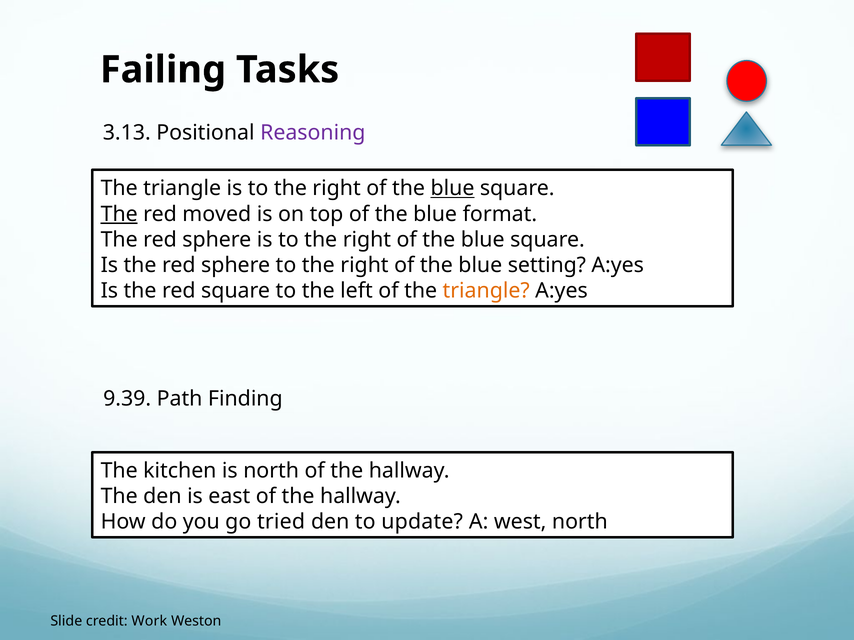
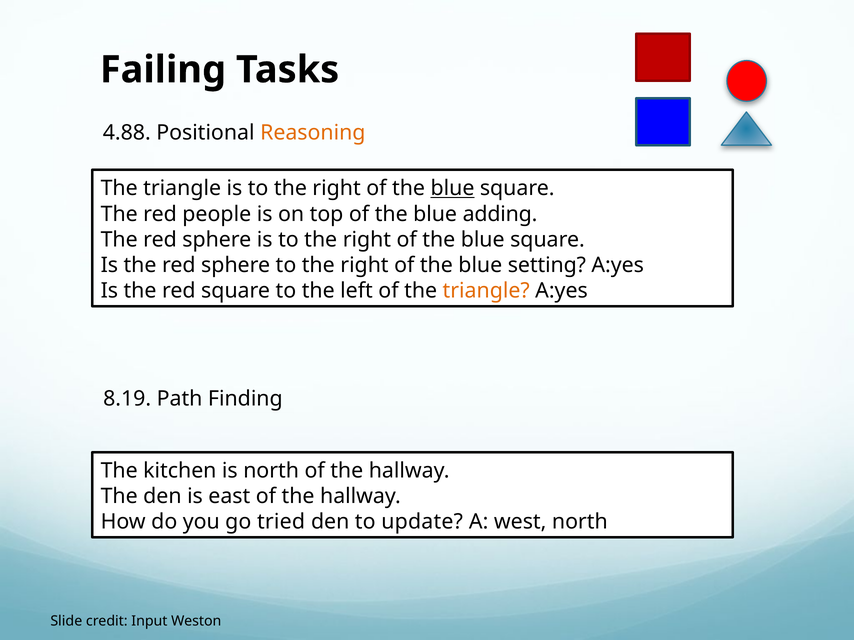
3.13: 3.13 -> 4.88 (127, 133)
Reasoning colour: purple -> orange (313, 133)
The underline: present -> none (119, 214)
moved: moved -> people (217, 214)
format: format -> adding (500, 214)
9.39: 9.39 -> 8.19 (127, 399)
Work: Work -> Input (149, 621)
